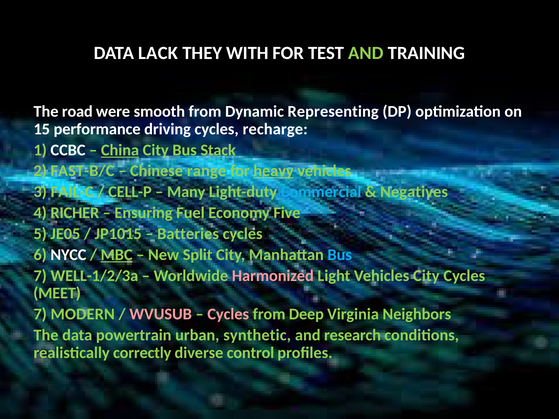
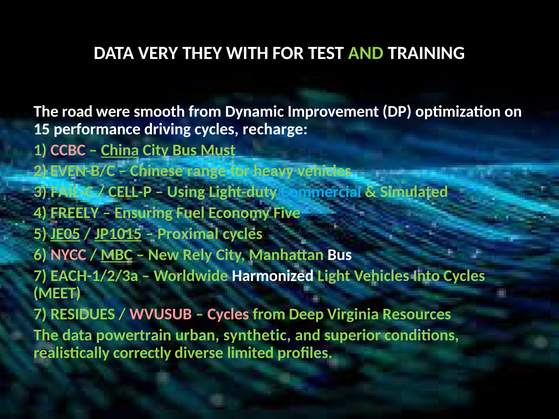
LACK: LACK -> VERY (158, 53)
Representing: Representing -> Improvement (333, 112)
CCBC colour: white -> pink (68, 150)
Stack: Stack -> Must (218, 150)
FAST-B/C: FAST-B/C -> EVEN-B/C (83, 171)
heavy underline: present -> none (274, 171)
Many: Many -> Using (186, 192)
Negatives: Negatives -> Simulated (414, 192)
RICHER: RICHER -> FREELY (75, 213)
JE05 underline: none -> present (65, 234)
JP1015 underline: none -> present (118, 234)
Batteries: Batteries -> Proximal (188, 234)
NYCC colour: white -> pink (68, 255)
Split: Split -> Rely (197, 255)
Bus colour: light blue -> white (340, 255)
WELL-1/2/3a: WELL-1/2/3a -> EACH-1/2/3a (94, 276)
Harmonized colour: pink -> white (273, 276)
Vehicles City: City -> Into (426, 276)
MODERN: MODERN -> RESIDUES (83, 314)
Neighbors: Neighbors -> Resources (417, 314)
research: research -> superior (352, 335)
control: control -> limited (250, 353)
